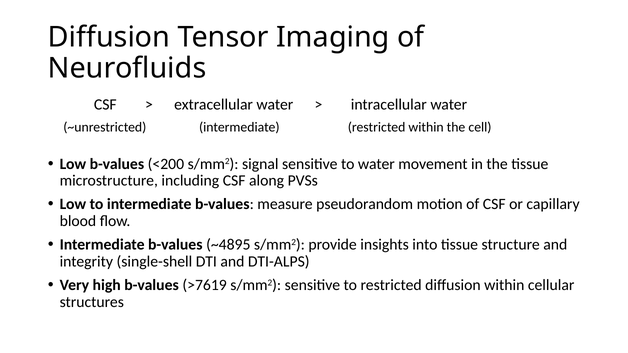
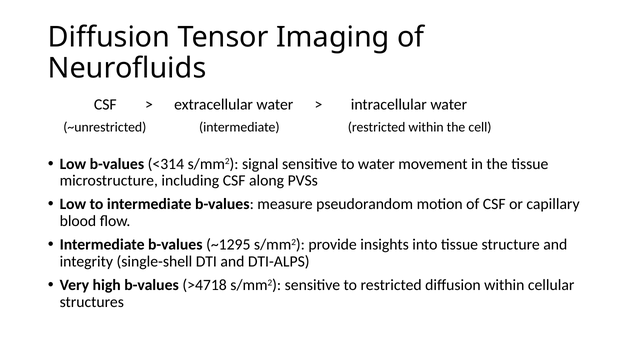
<200: <200 -> <314 (166, 164)
~4895: ~4895 -> ~1295 (228, 245)
>7619: >7619 -> >4718 (205, 285)
